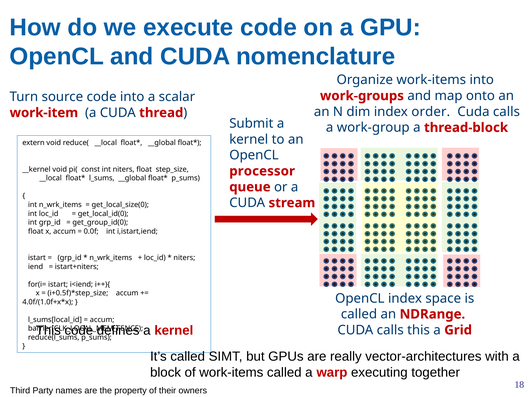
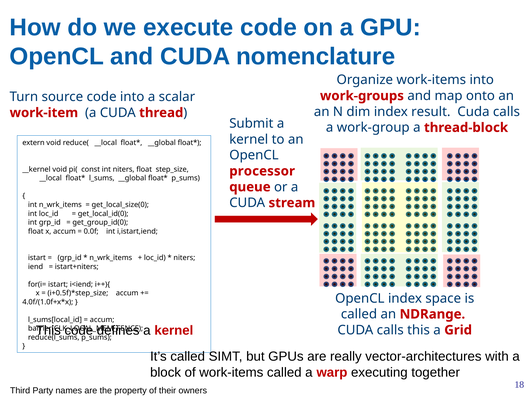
order: order -> result (431, 112)
